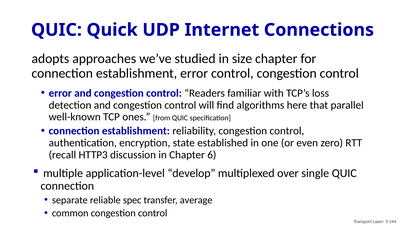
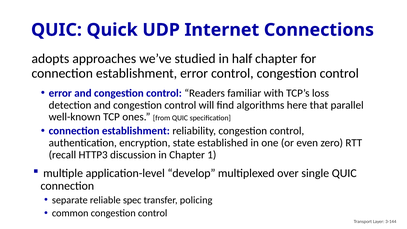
size: size -> half (242, 59)
6: 6 -> 1 (212, 155)
average: average -> policing (196, 200)
